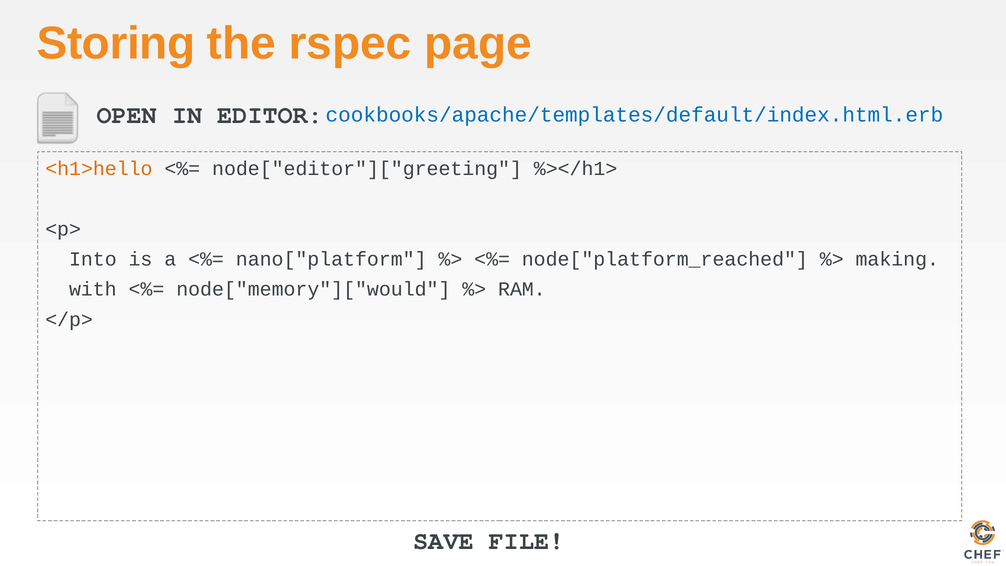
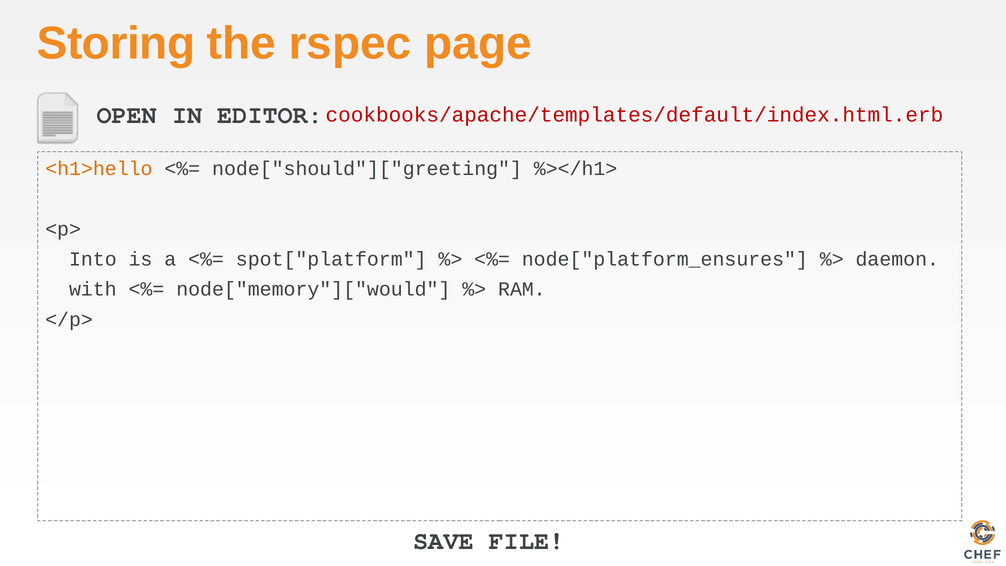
cookbooks/apache/templates/default/index.html.erb colour: blue -> red (634, 115)
node["editor"]["greeting: node["editor"]["greeting -> node["should"]["greeting (367, 169)
nano["platform: nano["platform -> spot["platform (331, 259)
node["platform_reached: node["platform_reached -> node["platform_ensures (665, 259)
making: making -> daemon (897, 259)
